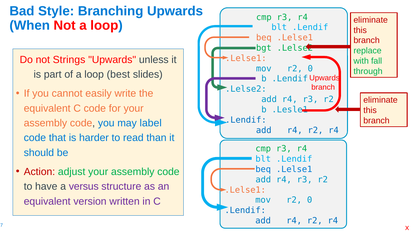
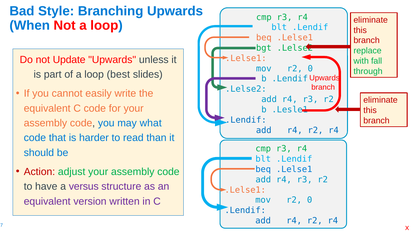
Strings: Strings -> Update (69, 60)
label: label -> what (151, 123)
